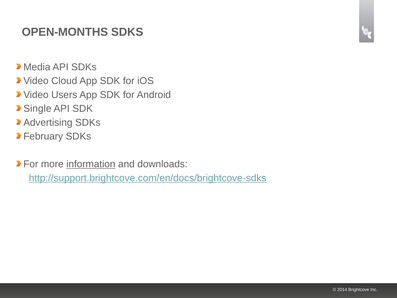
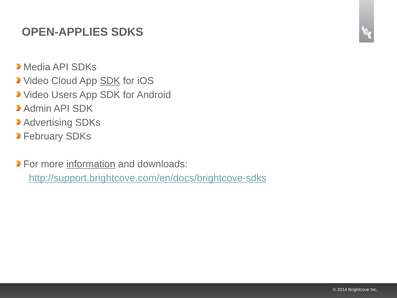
OPEN-MONTHS: OPEN-MONTHS -> OPEN-APPLIES (65, 32)
SDK underline: none -> present (110, 81)
Single: Single -> Admin (37, 109)
